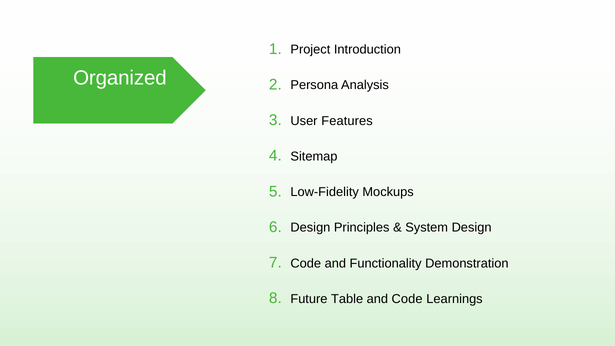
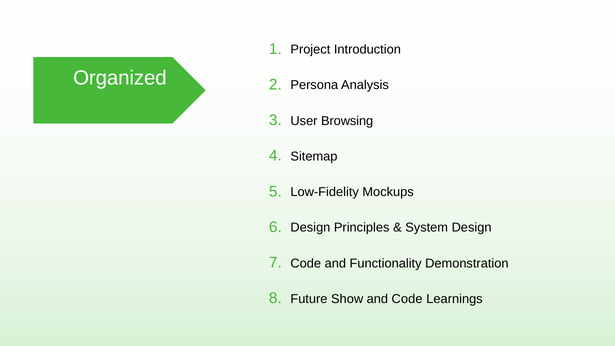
Features: Features -> Browsing (347, 121)
Table: Table -> Show (347, 299)
